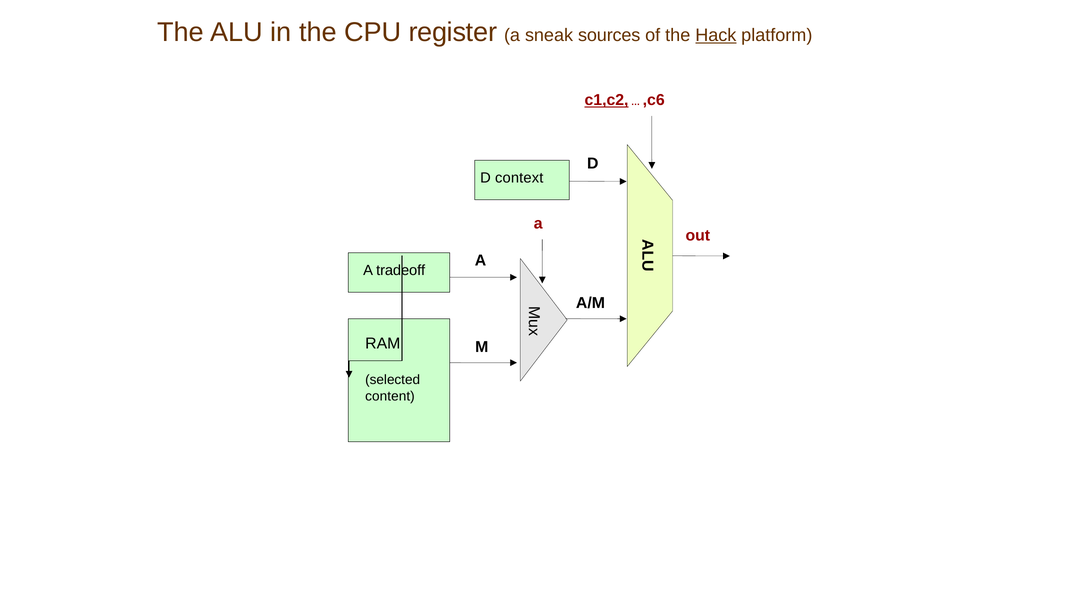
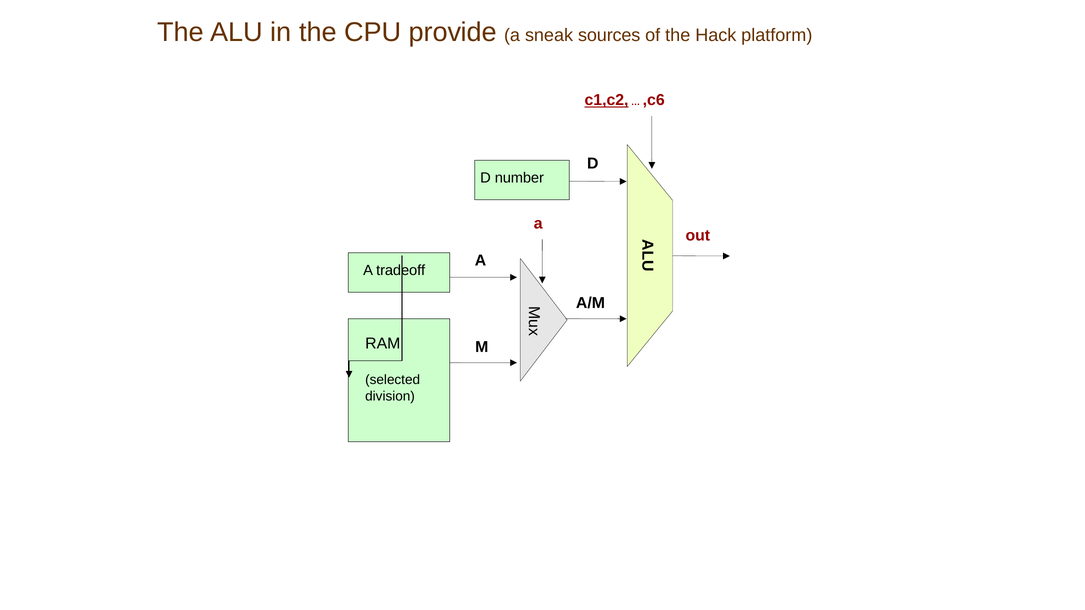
register: register -> provide (453, 32)
Hack underline: present -> none (716, 35)
context: context -> number (519, 178)
content: content -> division (390, 396)
